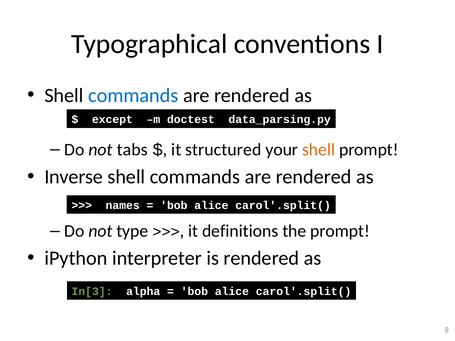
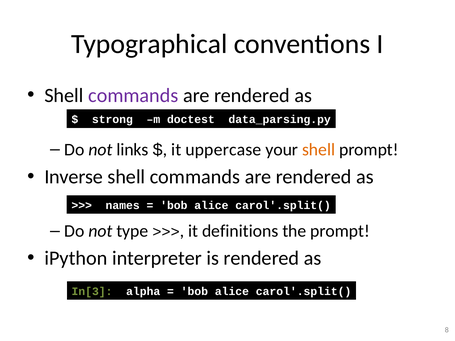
commands colour: blue -> purple (133, 95)
except: except -> strong (112, 120)
tabs: tabs -> links (132, 150)
structured: structured -> uppercase (223, 150)
